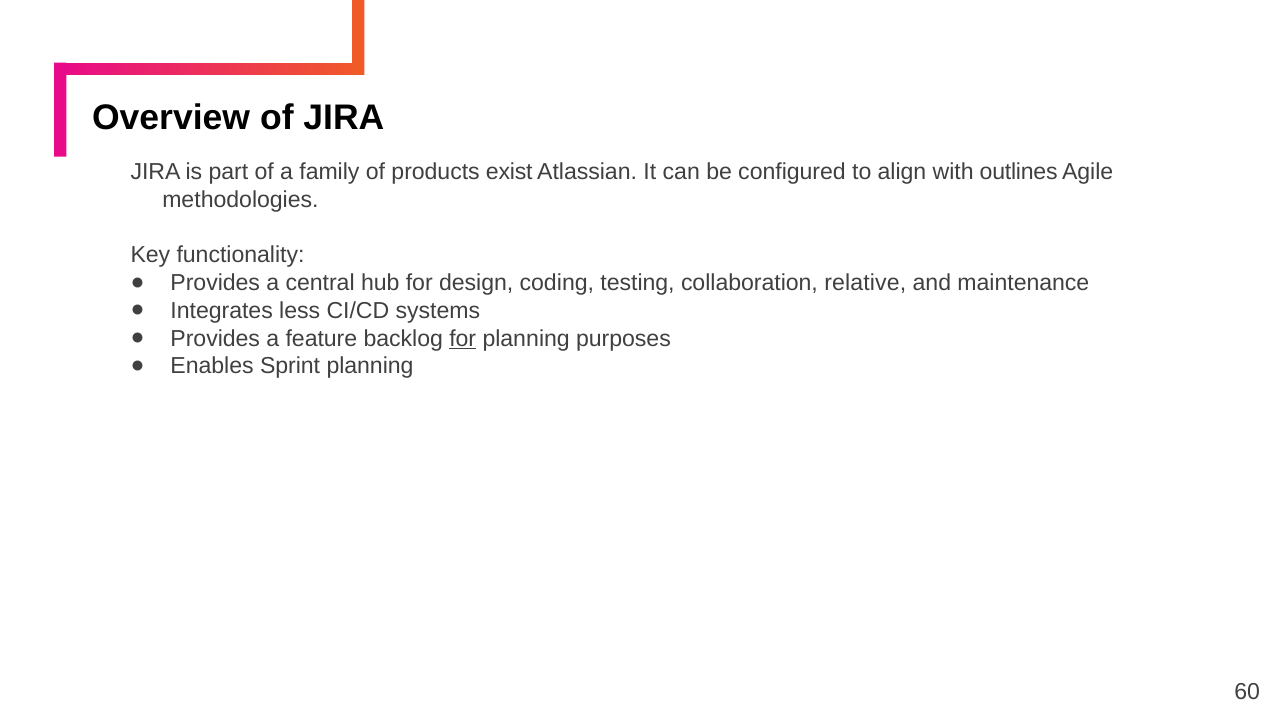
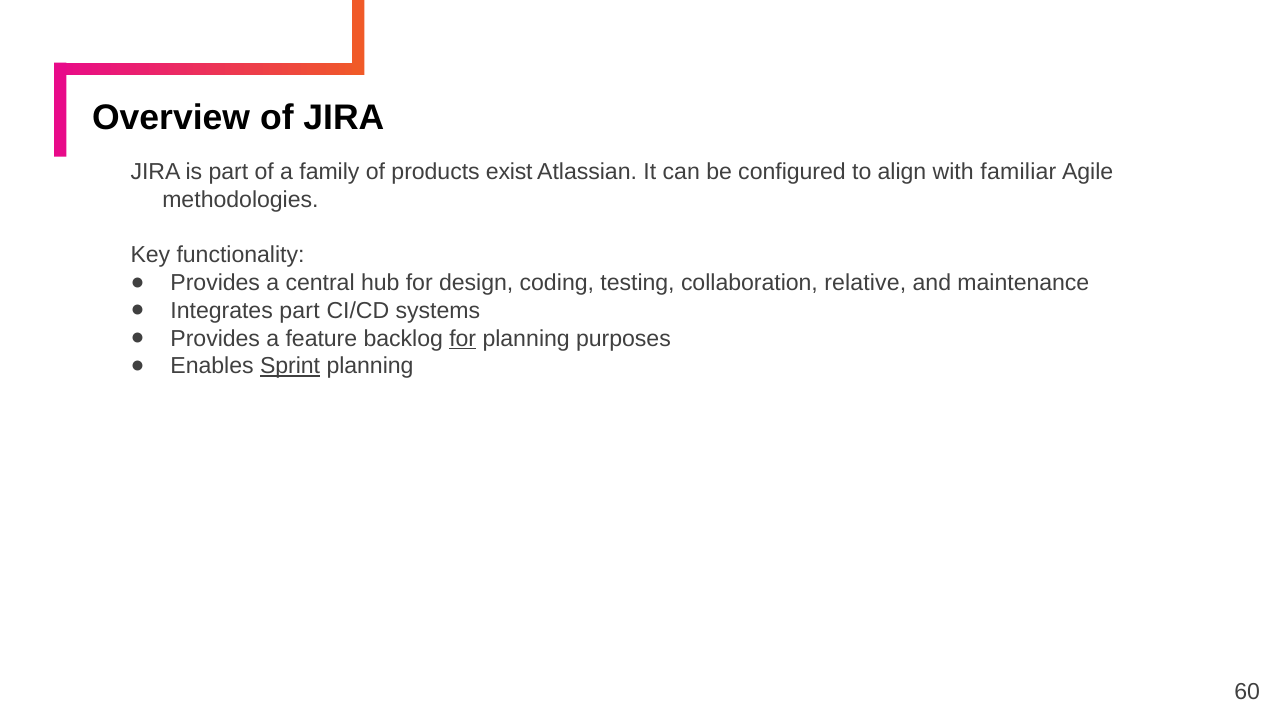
outlines: outlines -> familiar (1018, 172)
Integrates less: less -> part (300, 311)
Sprint underline: none -> present (290, 366)
